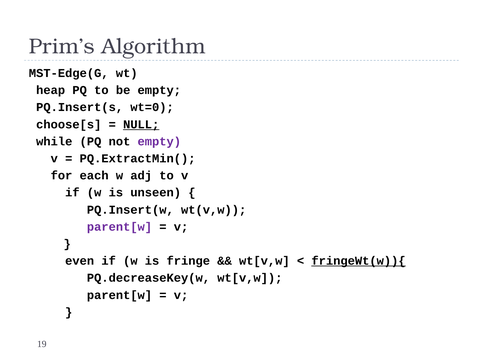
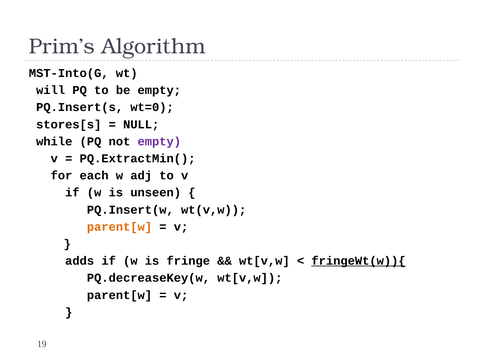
MST-Edge(G: MST-Edge(G -> MST-Into(G (69, 73)
heap: heap -> will (51, 90)
choose[s: choose[s -> stores[s (69, 124)
NULL underline: present -> none (141, 124)
parent[w colour: purple -> orange (119, 227)
even: even -> adds (80, 261)
